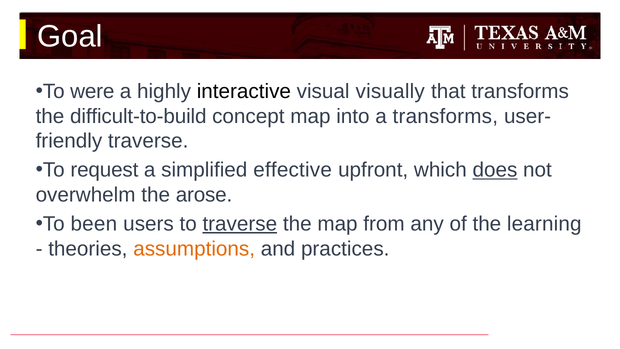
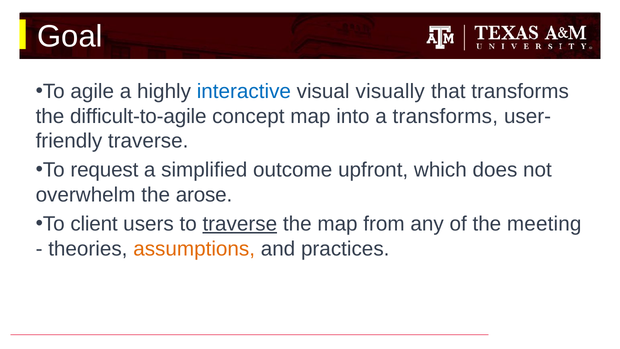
were: were -> agile (92, 91)
interactive colour: black -> blue (244, 91)
difficult-to-build: difficult-to-build -> difficult-to-agile (138, 116)
effective: effective -> outcome (293, 170)
does underline: present -> none (495, 170)
been: been -> client (94, 224)
learning: learning -> meeting (544, 224)
